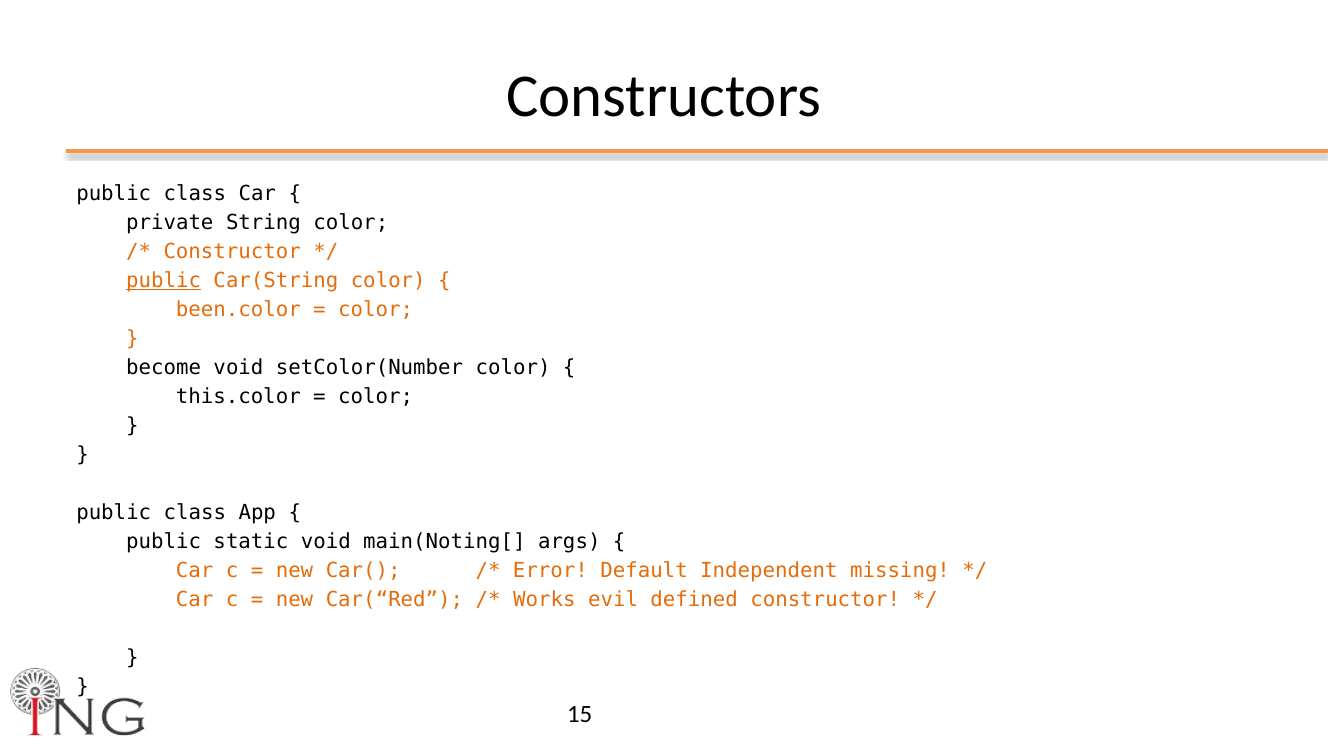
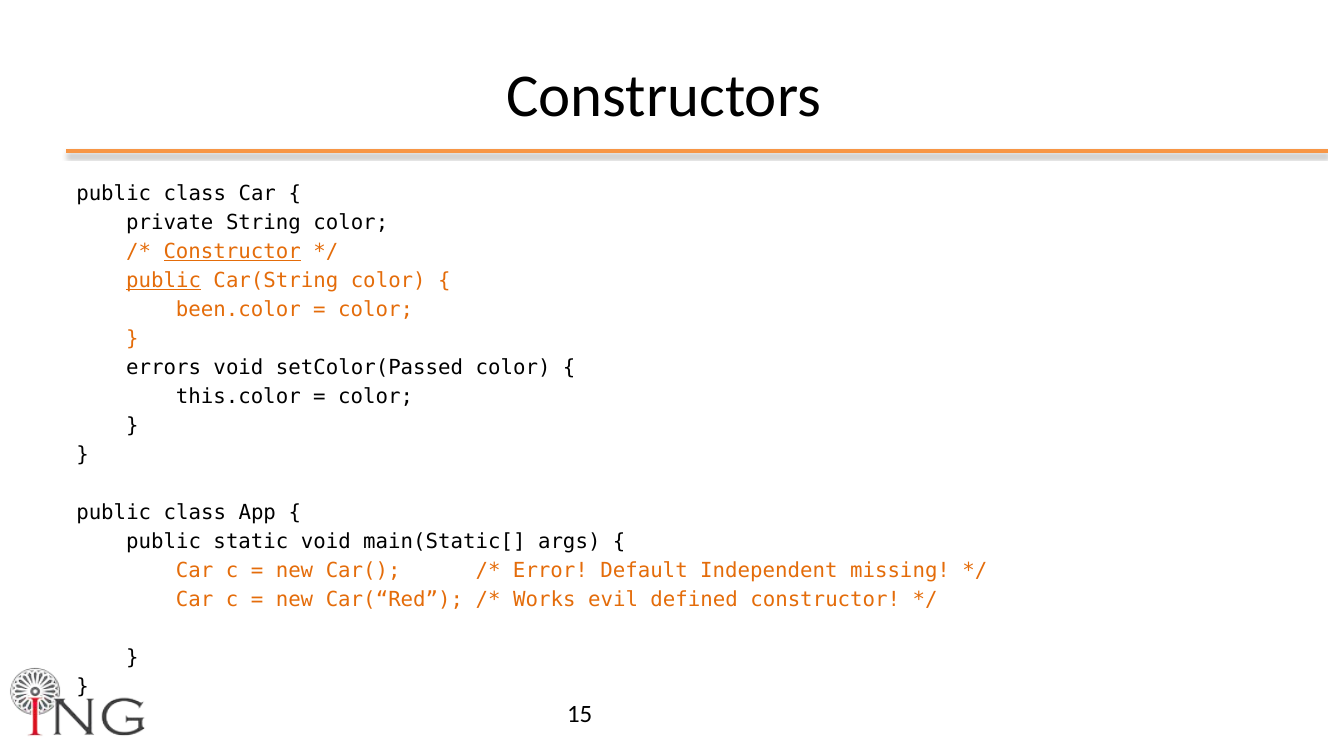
Constructor underline: none -> present (232, 251)
become: become -> errors (164, 368)
setColor(Number: setColor(Number -> setColor(Passed (370, 368)
main(Noting[: main(Noting[ -> main(Static[ (444, 542)
